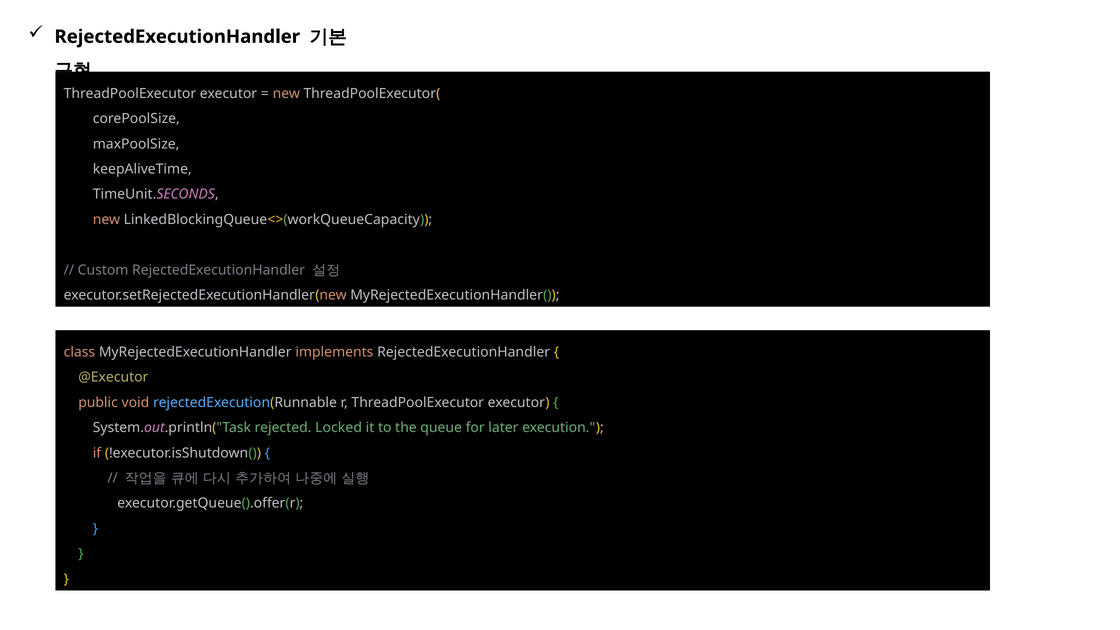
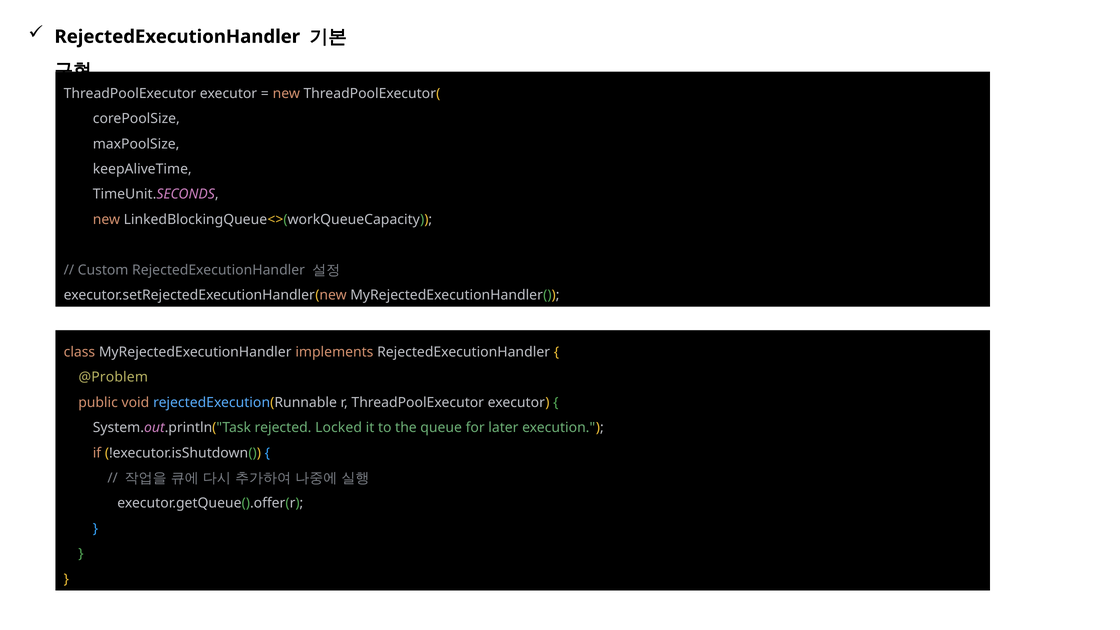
@Executor: @Executor -> @Problem (113, 377)
